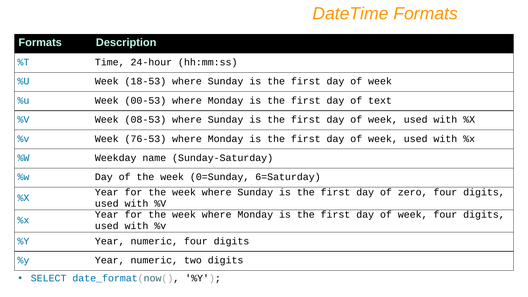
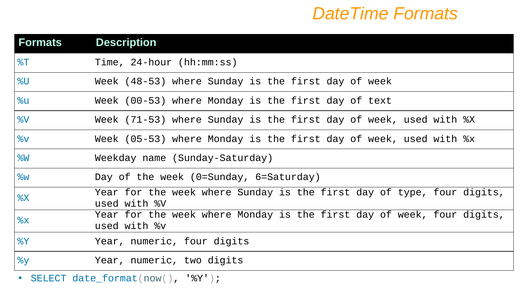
18-53: 18-53 -> 48-53 (145, 81)
08-53: 08-53 -> 71-53 (145, 120)
76-53: 76-53 -> 05-53 (145, 139)
zero: zero -> type (413, 192)
